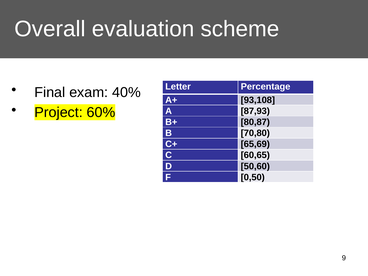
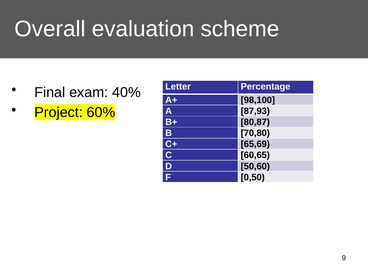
93,108: 93,108 -> 98,100 (258, 100)
